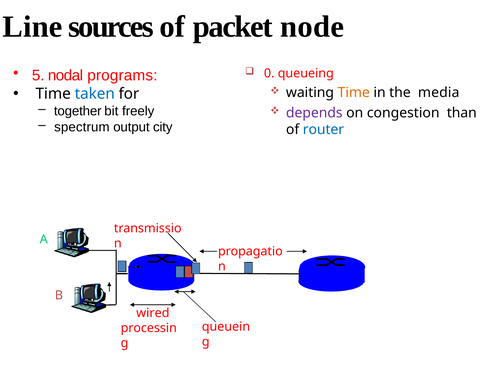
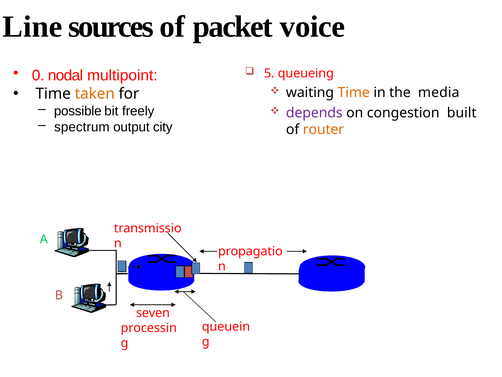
node: node -> voice (313, 27)
5: 5 -> 0 (38, 75)
programs: programs -> multipoint (122, 75)
0: 0 -> 5 (269, 73)
taken colour: blue -> orange (95, 94)
together: together -> possible (78, 111)
than: than -> built (462, 113)
router colour: blue -> orange (323, 129)
wired: wired -> seven (153, 313)
